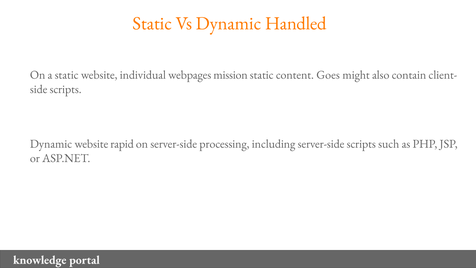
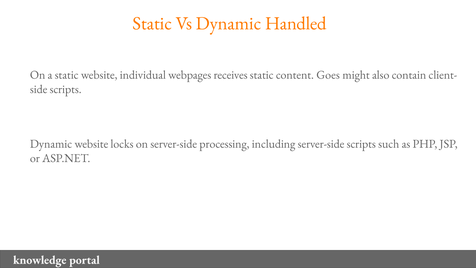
mission: mission -> receives (231, 75)
rapid: rapid -> locks (122, 144)
